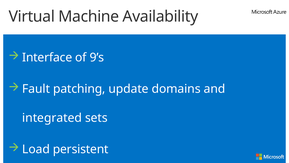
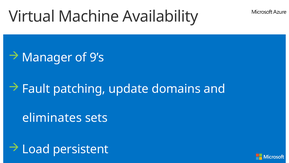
Interface: Interface -> Manager (47, 57)
integrated: integrated -> eliminates (52, 118)
